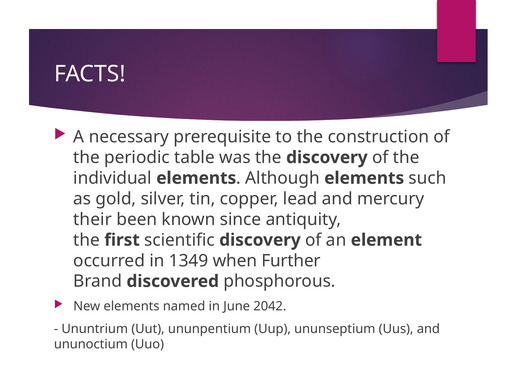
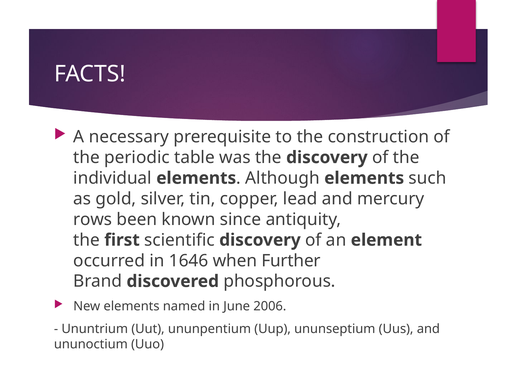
their: their -> rows (93, 219)
1349: 1349 -> 1646 (189, 261)
2042: 2042 -> 2006 (270, 306)
